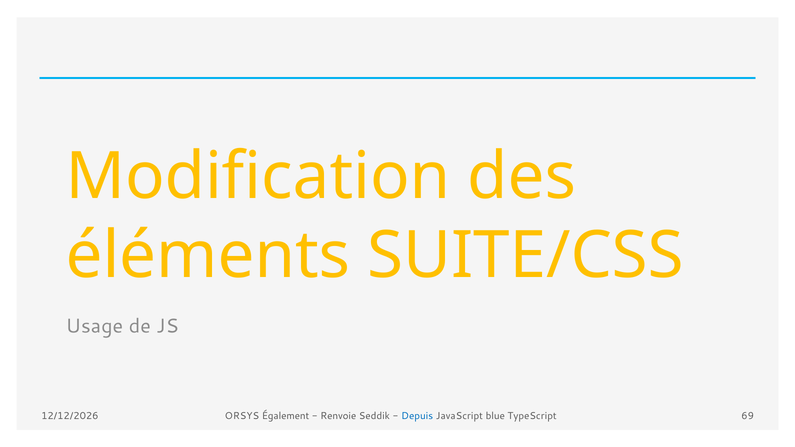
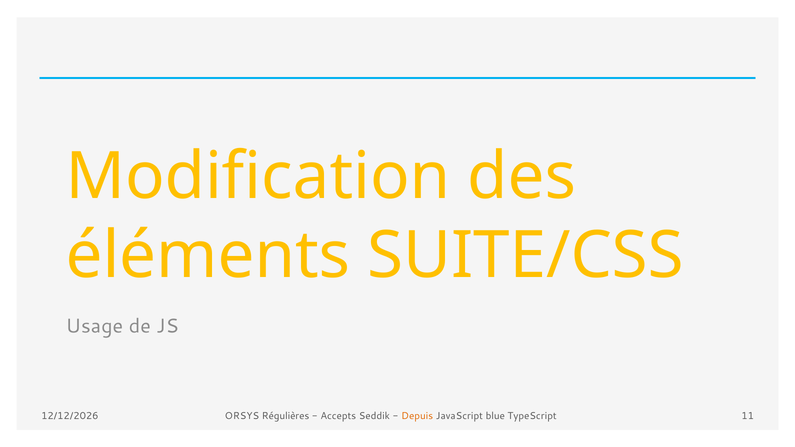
Également: Également -> Régulières (286, 416)
Renvoie: Renvoie -> Accepts (338, 416)
Depuis colour: blue -> orange (417, 416)
69: 69 -> 11 (748, 416)
